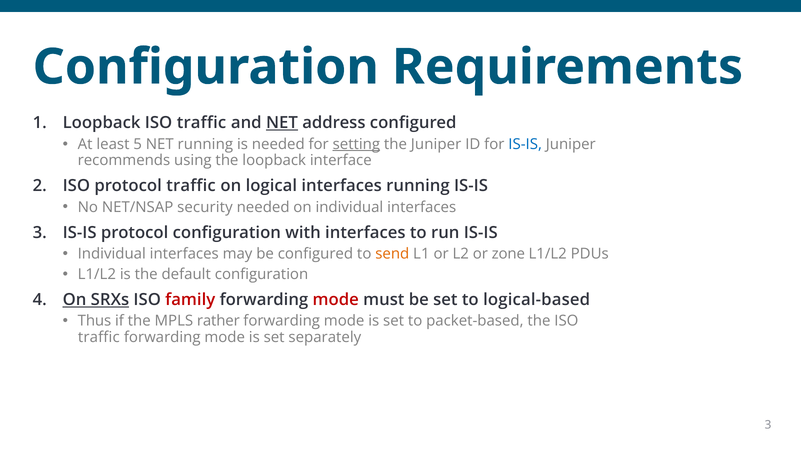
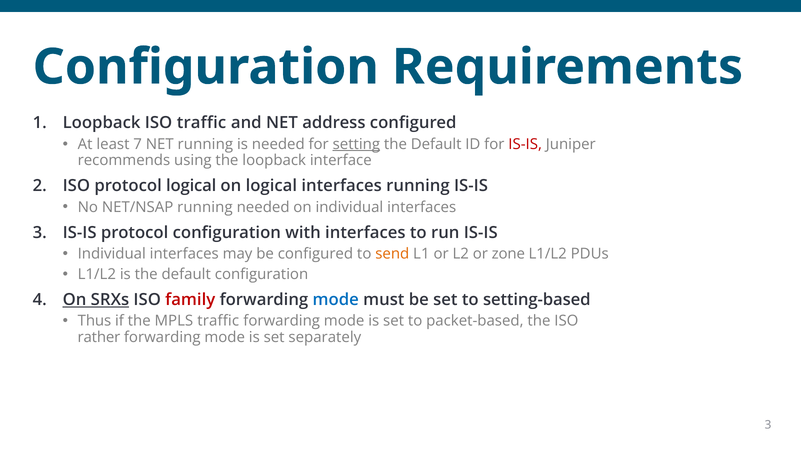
NET underline: present -> none (282, 123)
5: 5 -> 7 (138, 144)
Juniper: Juniper -> Default (436, 144)
IS-IS colour: blue -> red (525, 144)
protocol traffic: traffic -> logical (191, 186)
NET/NSAP security: security -> running (205, 207)
mode colour: red -> blue (336, 300)
logical-based: logical-based -> setting-based (537, 300)
MPLS rather: rather -> traffic (218, 321)
traffic: traffic -> rather (99, 337)
